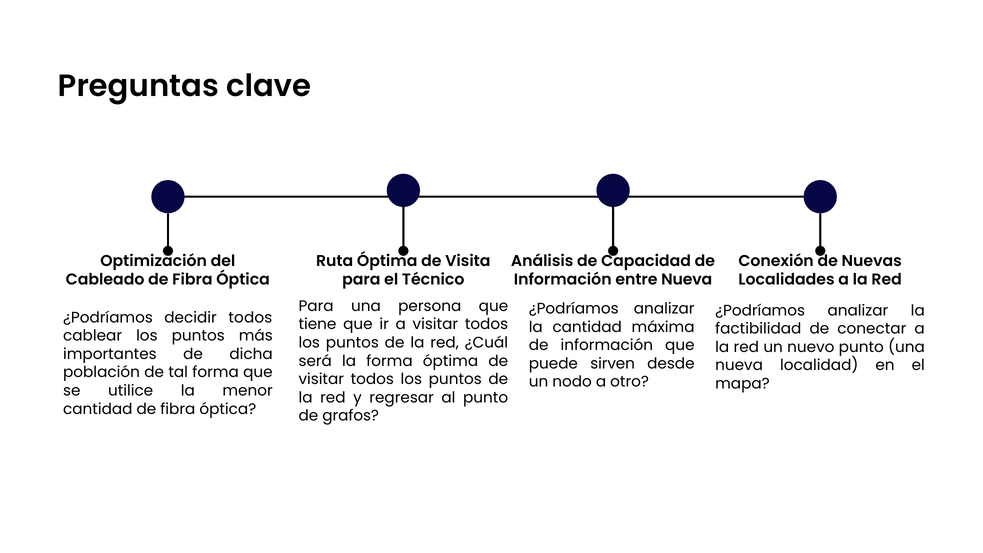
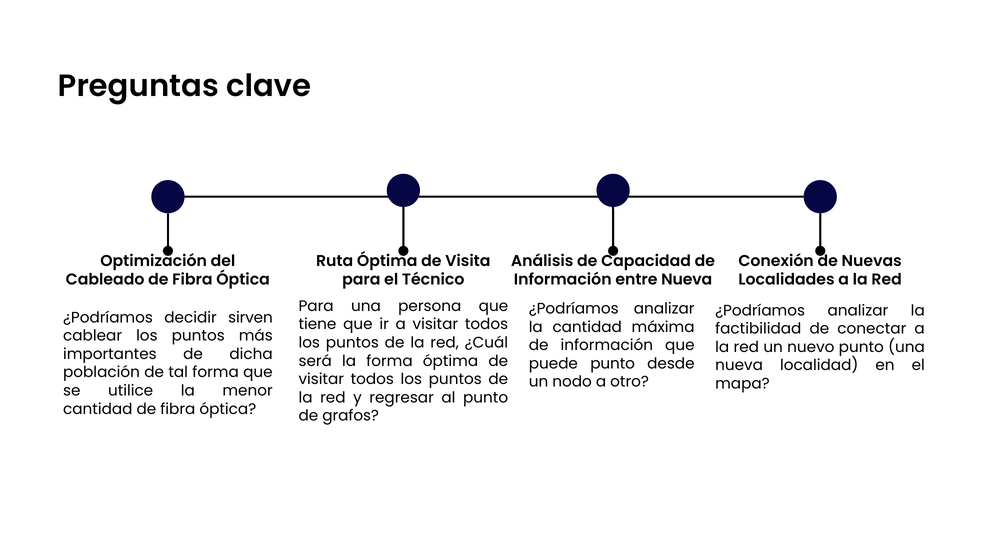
decidir todos: todos -> sirven (250, 317)
puede sirven: sirven -> punto (613, 364)
